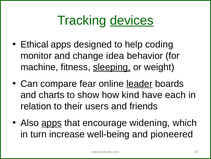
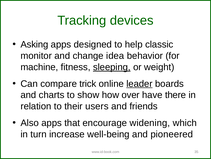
devices underline: present -> none (132, 20)
Ethical: Ethical -> Asking (34, 44)
coding: coding -> classic (159, 44)
fear: fear -> trick (88, 83)
kind: kind -> over (131, 95)
each: each -> there (176, 95)
apps underline: present -> none (52, 122)
